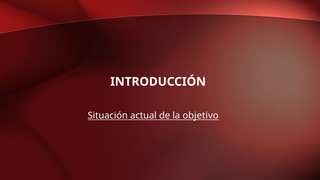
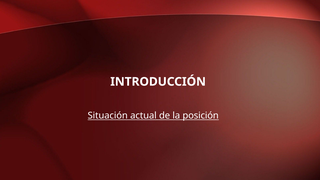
objetivo: objetivo -> posición (201, 116)
